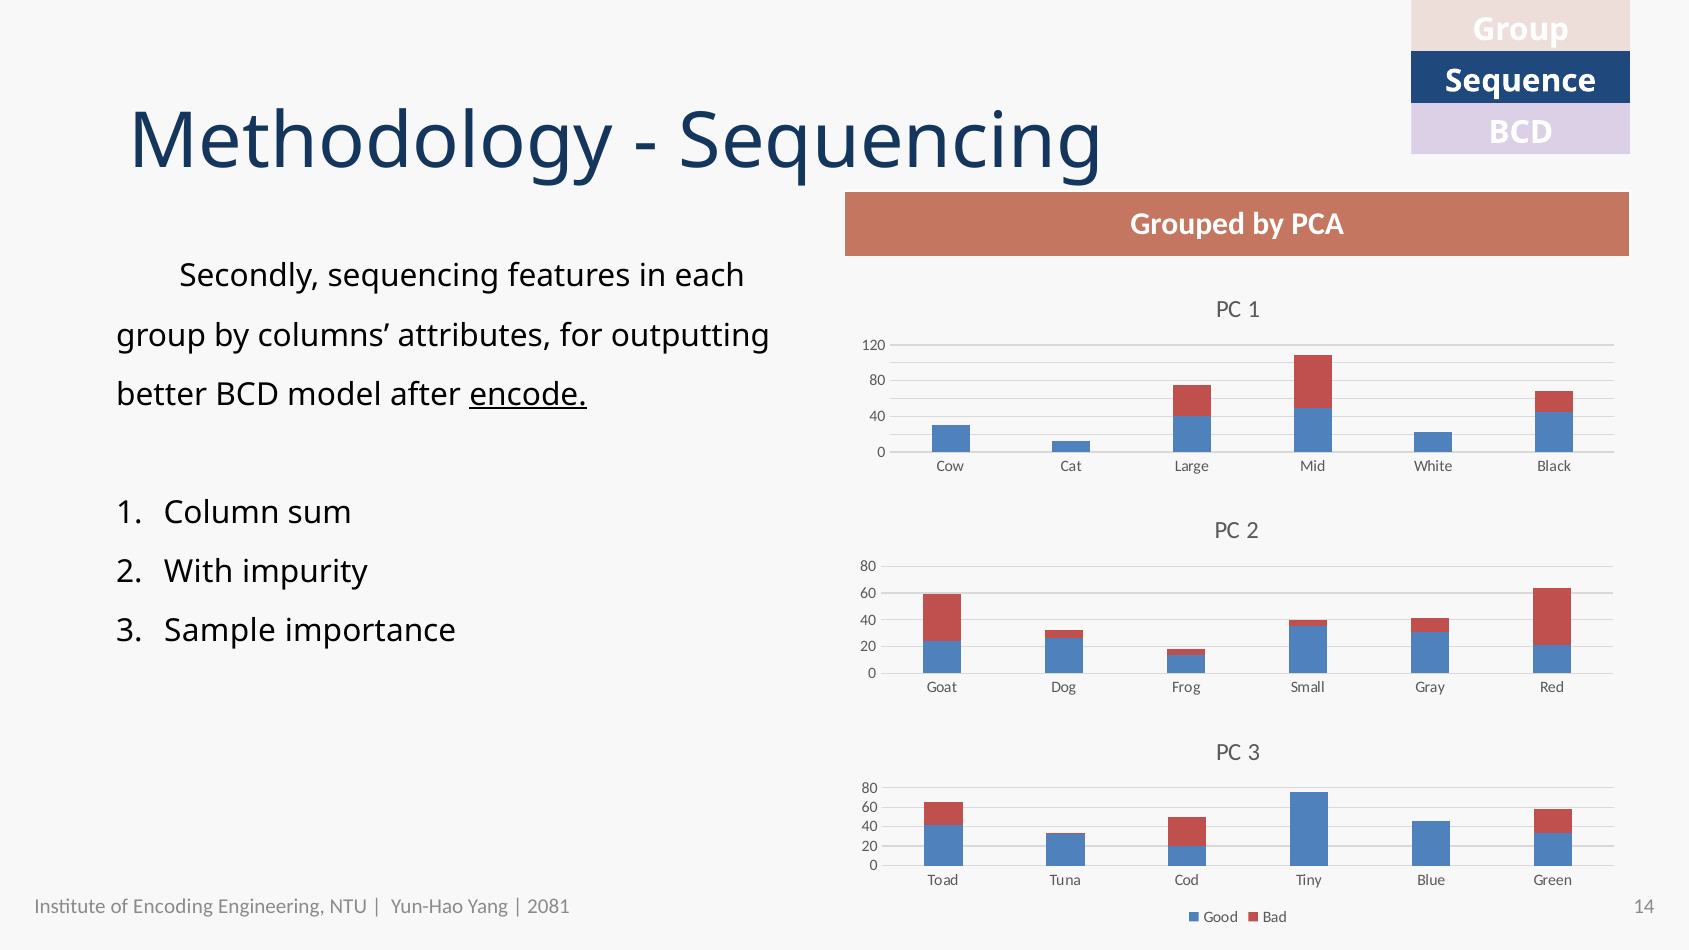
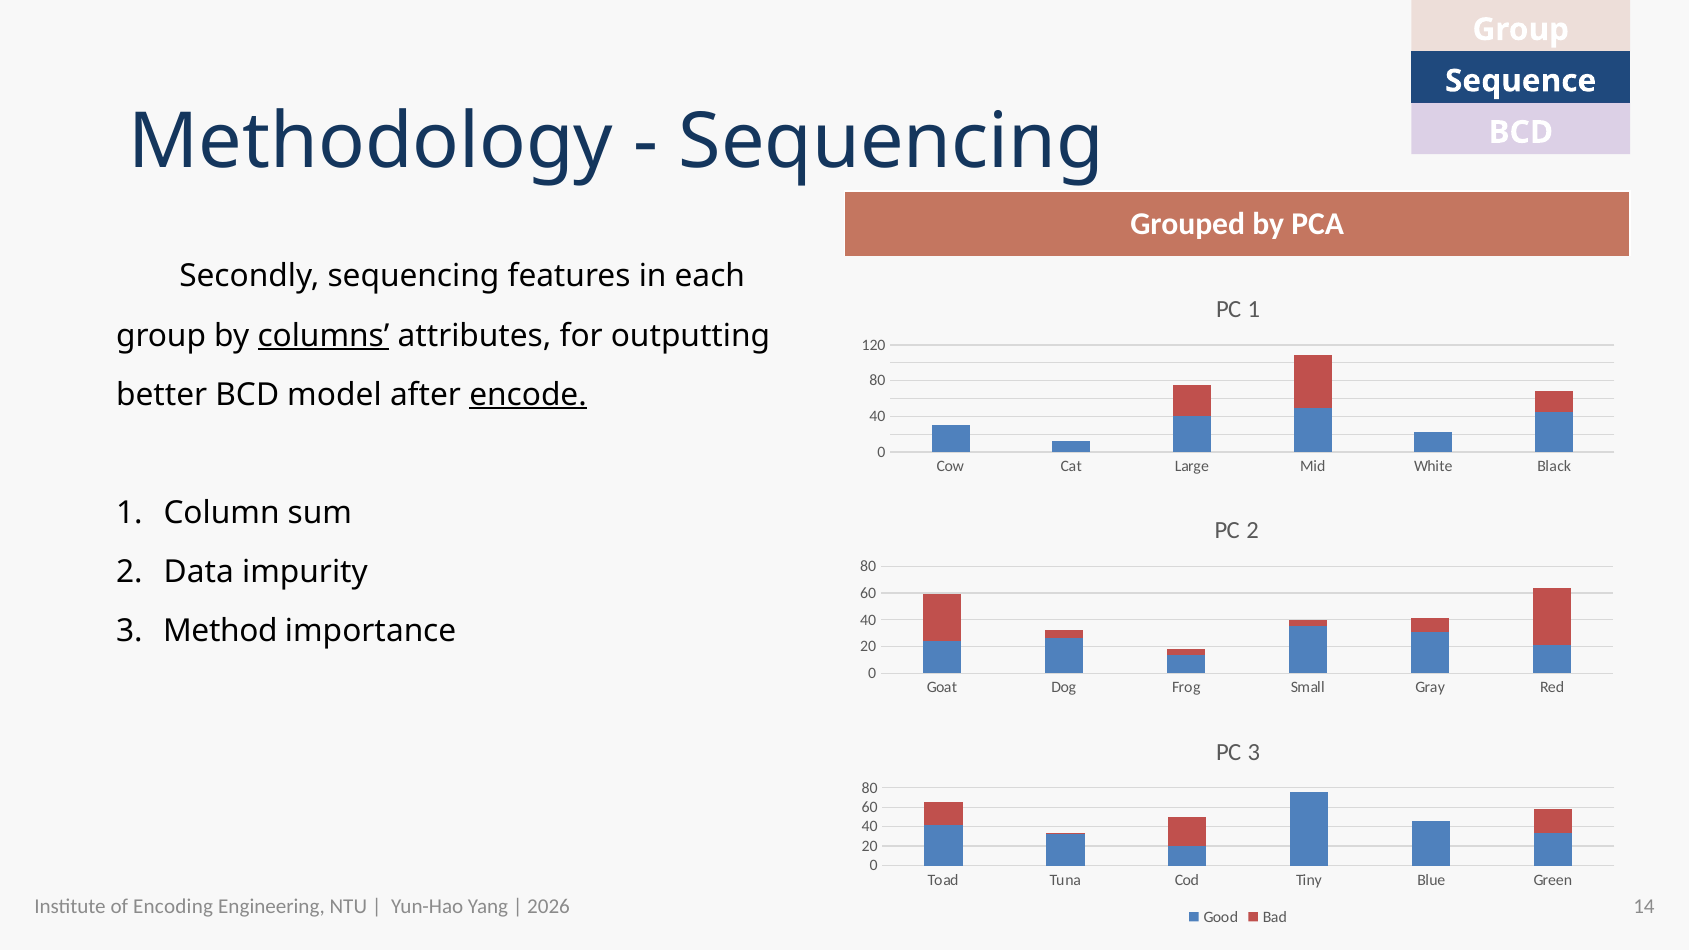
columns underline: none -> present (323, 336)
With: With -> Data (199, 572)
Sample: Sample -> Method (220, 631)
2081: 2081 -> 2026 (549, 907)
